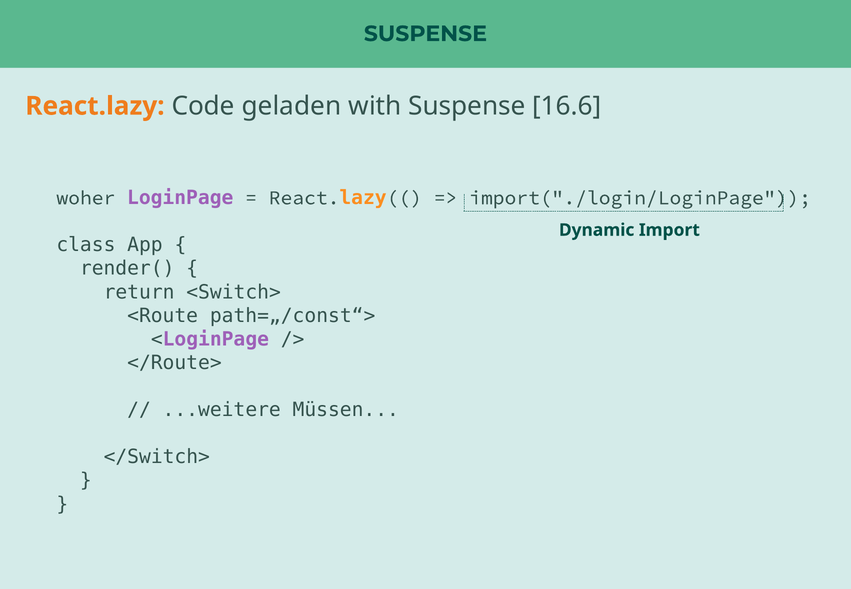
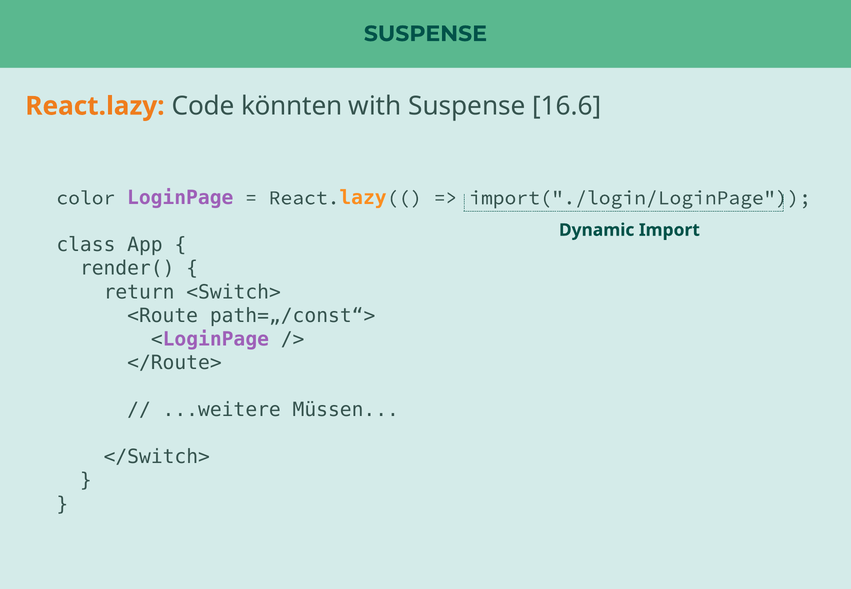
geladen: geladen -> könnten (292, 106)
woher: woher -> color (86, 198)
